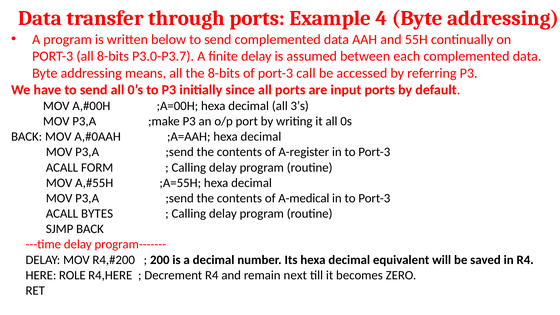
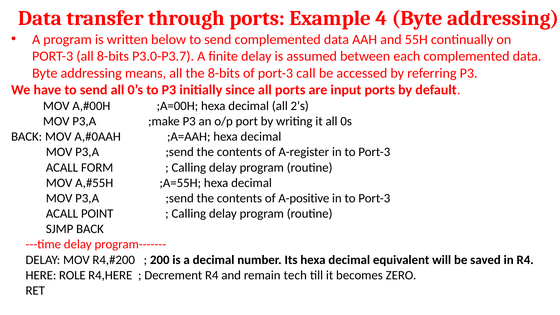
3’s: 3’s -> 2’s (300, 106)
A-medical: A-medical -> A-positive (304, 198)
BYTES: BYTES -> POINT (97, 214)
next: next -> tech (295, 275)
